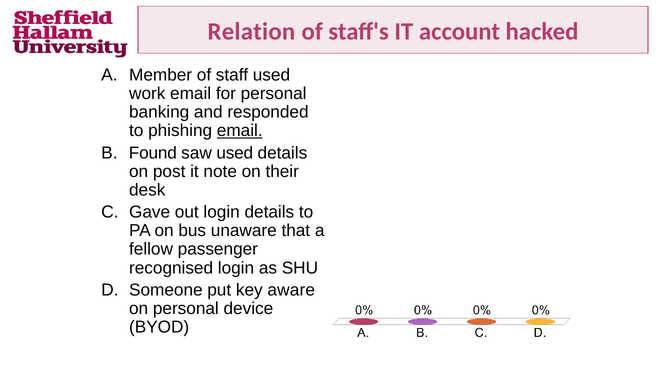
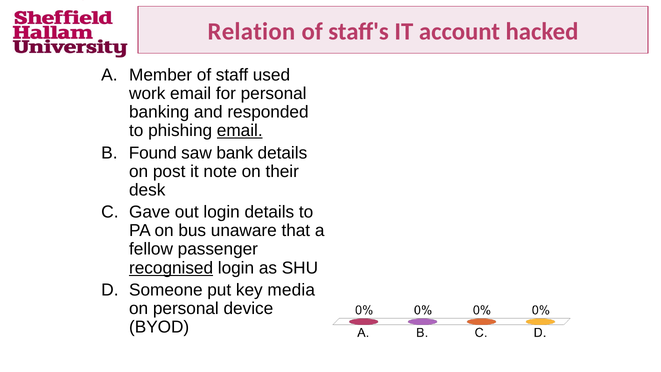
saw used: used -> bank (235, 153)
recognised underline: none -> present (171, 268)
aware: aware -> media (291, 290)
